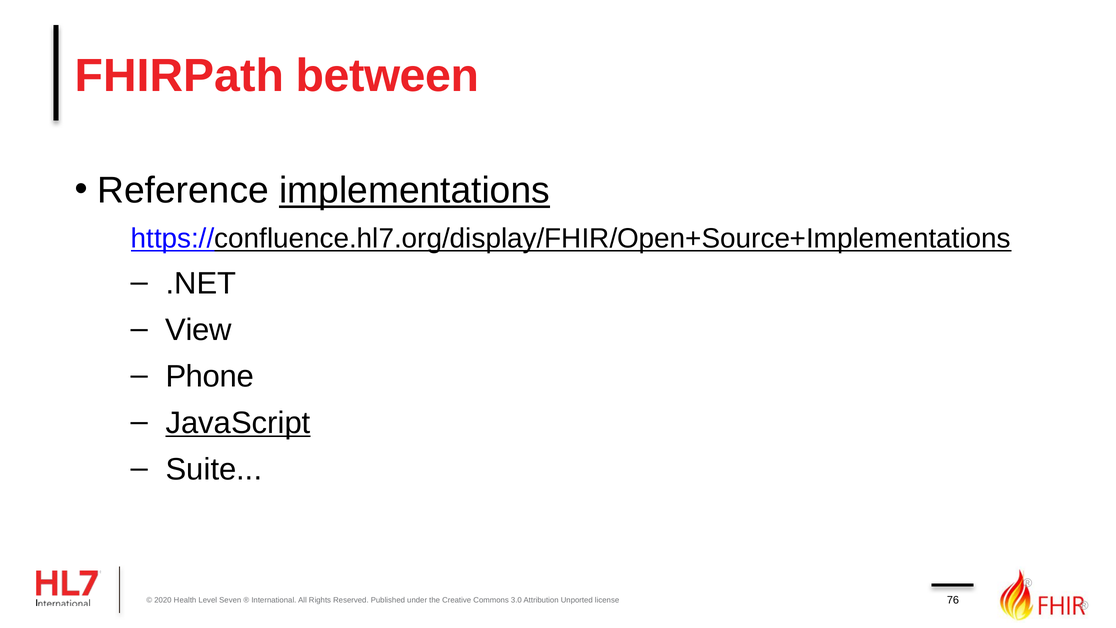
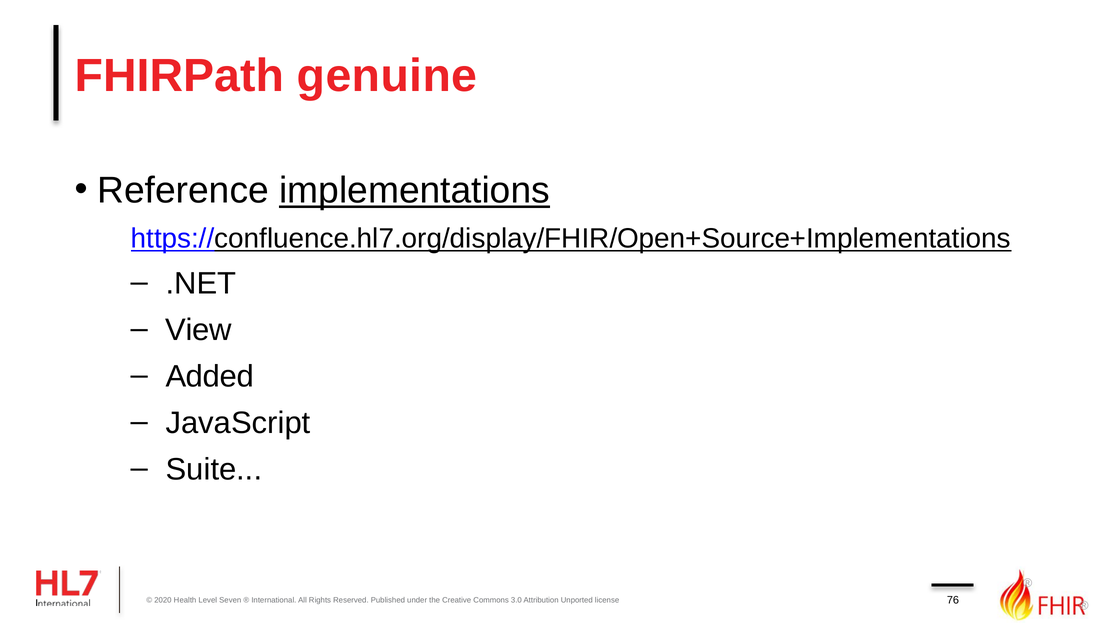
between: between -> genuine (387, 76)
Phone: Phone -> Added (210, 376)
JavaScript underline: present -> none (238, 423)
